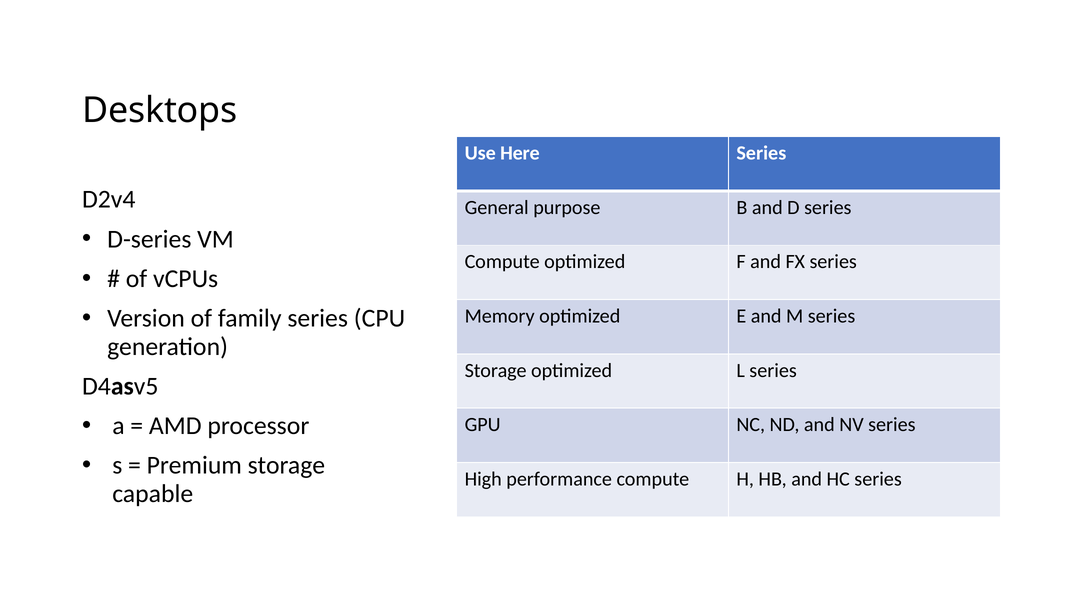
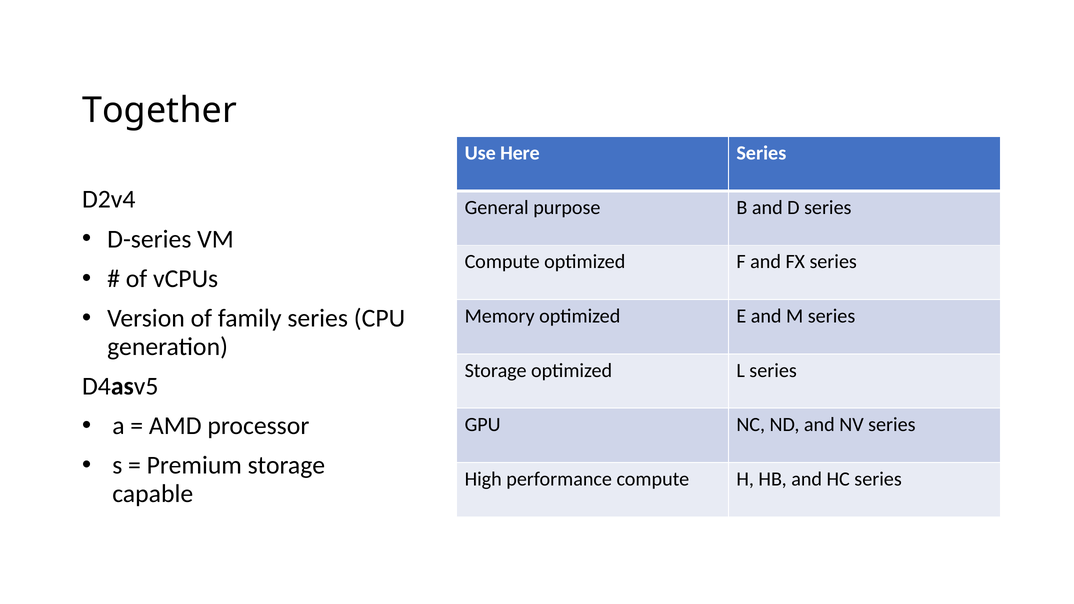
Desktops: Desktops -> Together (160, 111)
